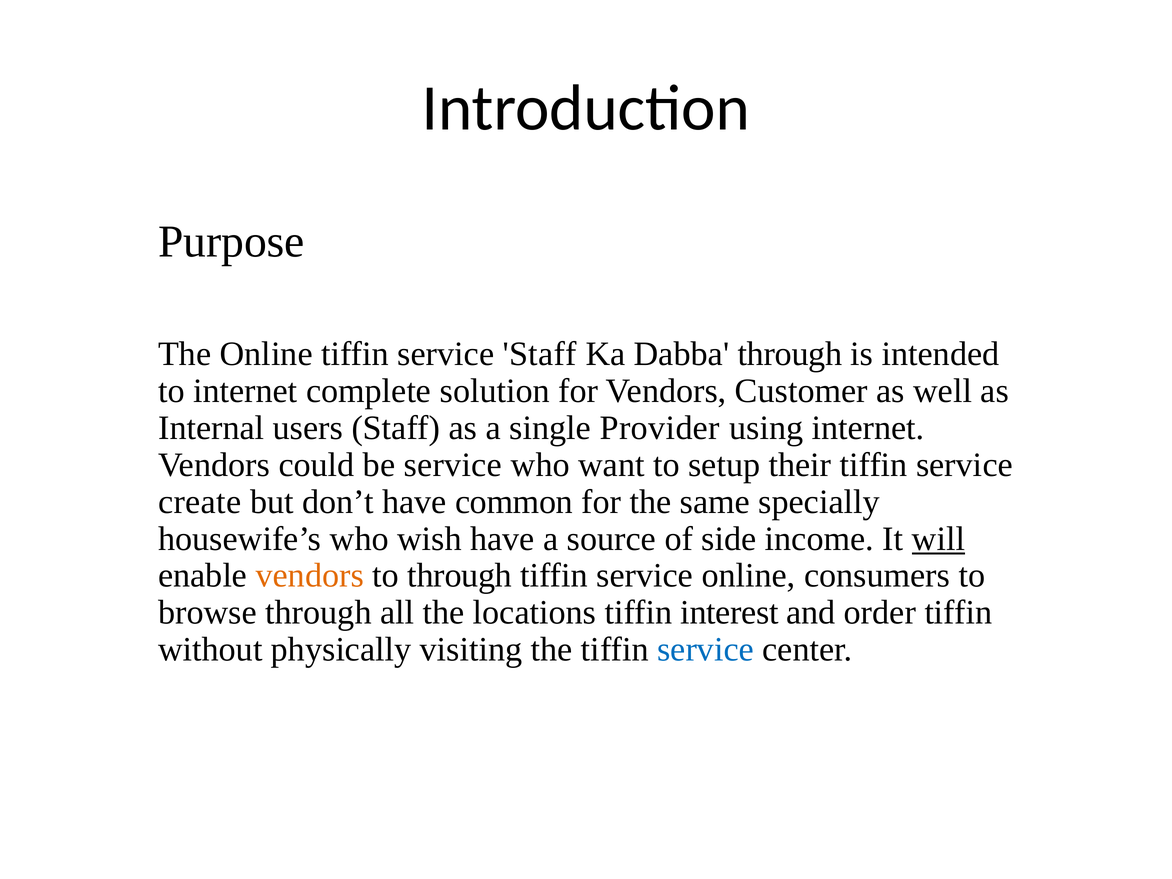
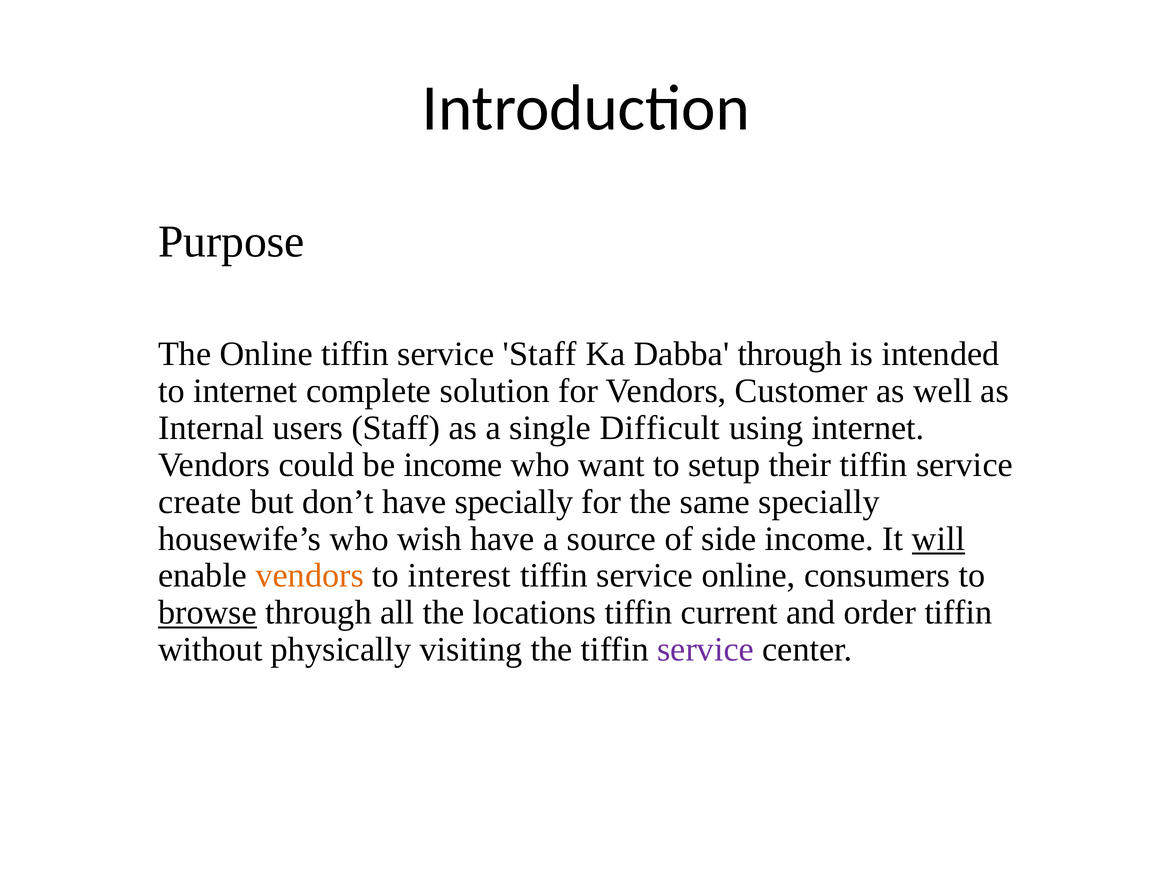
Provider: Provider -> Difficult (660, 428)
be service: service -> income (453, 465)
have common: common -> specially (514, 502)
to through: through -> interest (459, 576)
browse underline: none -> present (208, 613)
interest: interest -> current (729, 613)
service colour: blue -> purple (705, 650)
